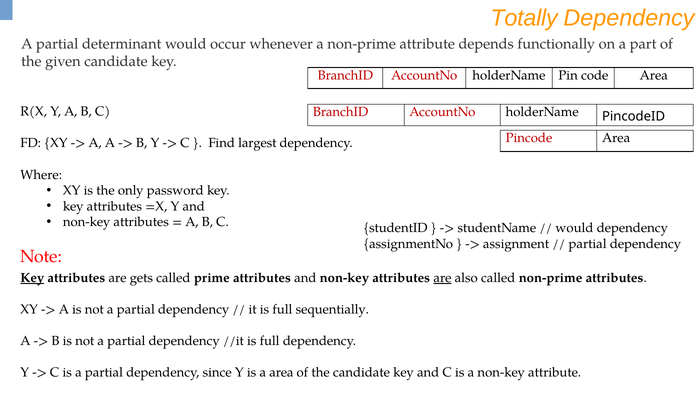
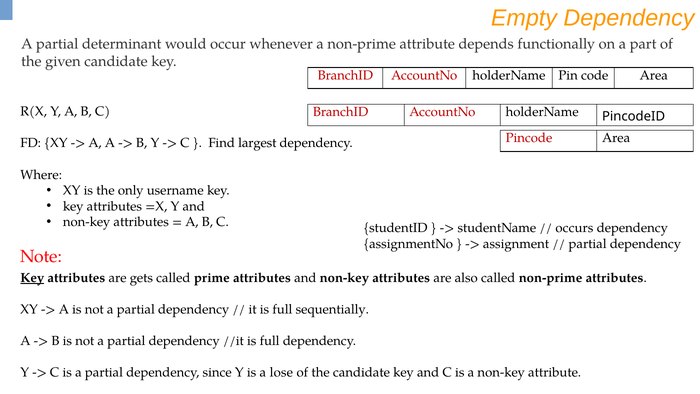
Totally: Totally -> Empty (524, 18)
password: password -> username (175, 190)
would: would -> occurs (574, 228)
are underline: present -> none (442, 278)
a area: area -> lose (281, 372)
